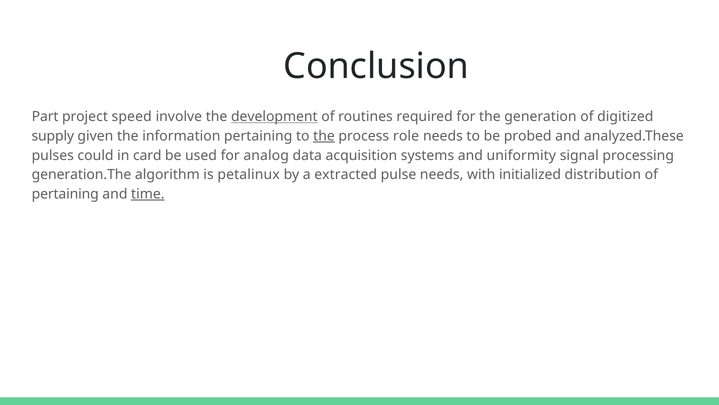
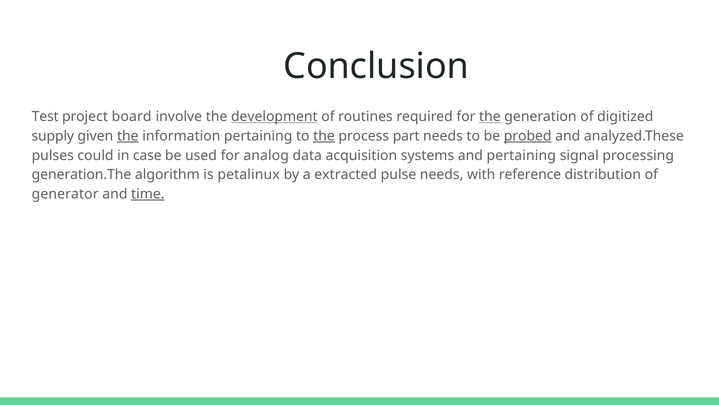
Part: Part -> Test (45, 117)
speed: speed -> board (132, 117)
the underline: none -> present (490, 117)
the underline: none -> present (128, 136)
role: role -> part (406, 136)
probed underline: none -> present (528, 136)
card: card -> case (147, 155)
and uniformity: uniformity -> pertaining (521, 155)
initialized: initialized -> reference (530, 174)
pertaining: pertaining -> generator (65, 194)
